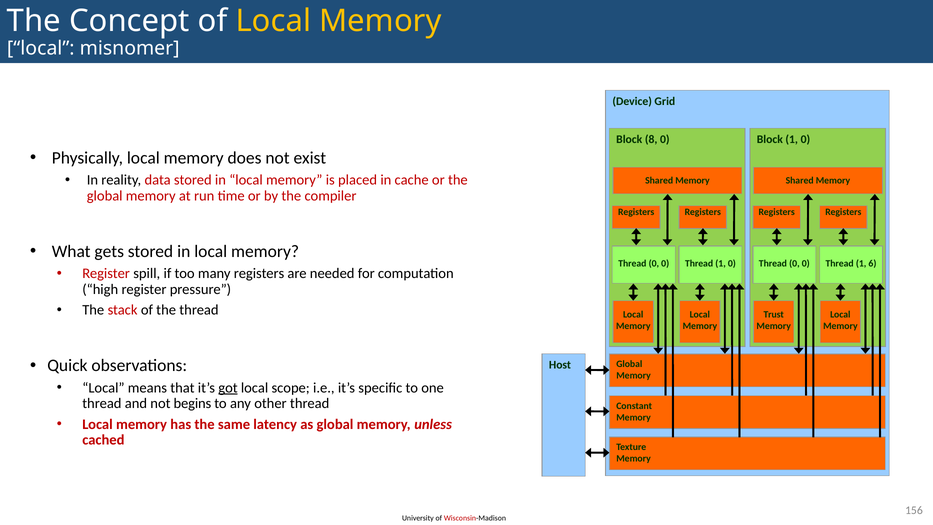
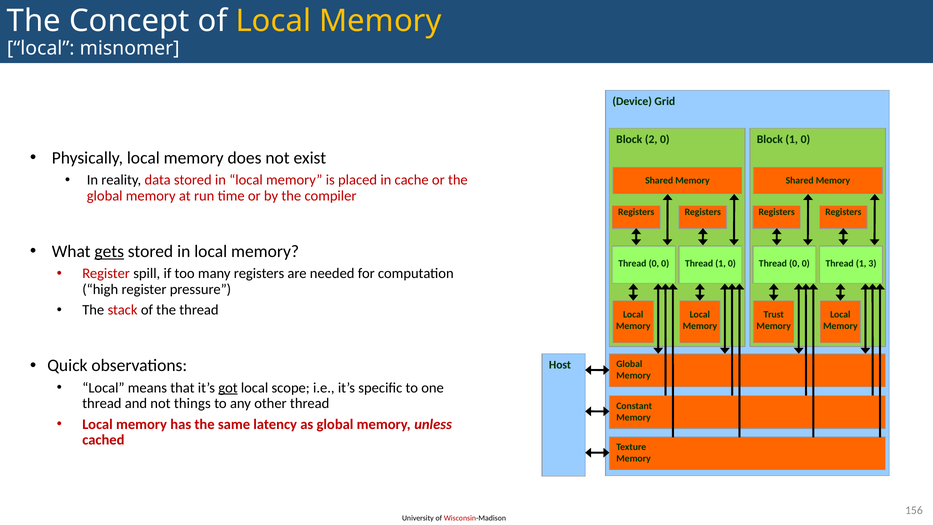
8: 8 -> 2 (651, 139)
gets underline: none -> present (109, 251)
6: 6 -> 3 (872, 264)
begins: begins -> things (192, 403)
